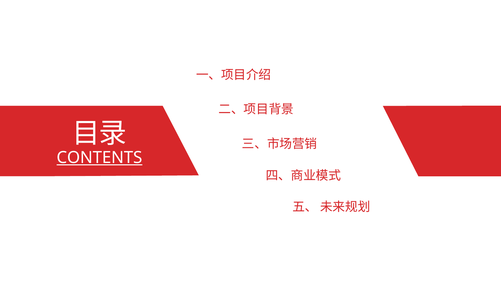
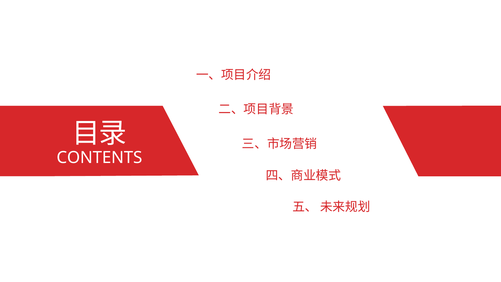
CONTENTS underline: present -> none (99, 158)
